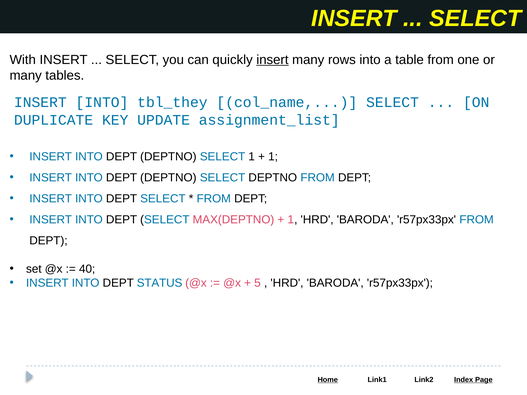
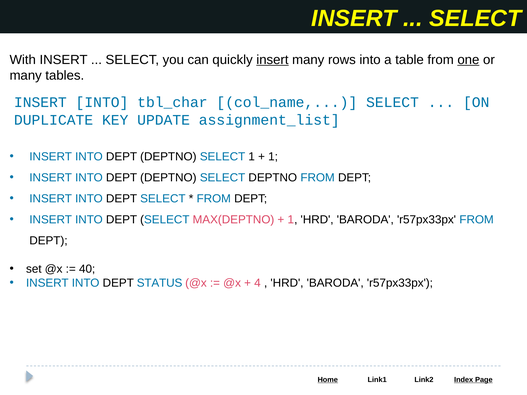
one underline: none -> present (468, 60)
tbl_they: tbl_they -> tbl_char (172, 102)
5: 5 -> 4 (257, 283)
